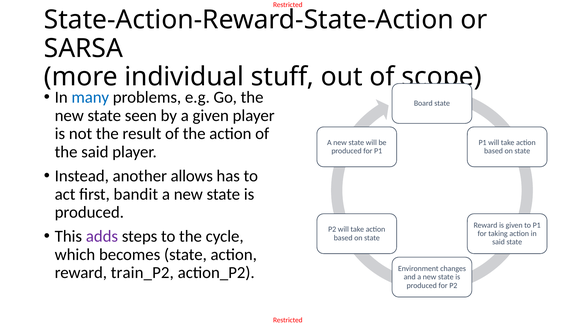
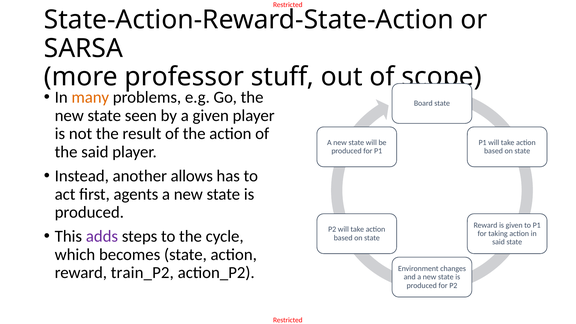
individual: individual -> professor (184, 77)
many colour: blue -> orange (90, 97)
bandit: bandit -> agents (136, 194)
